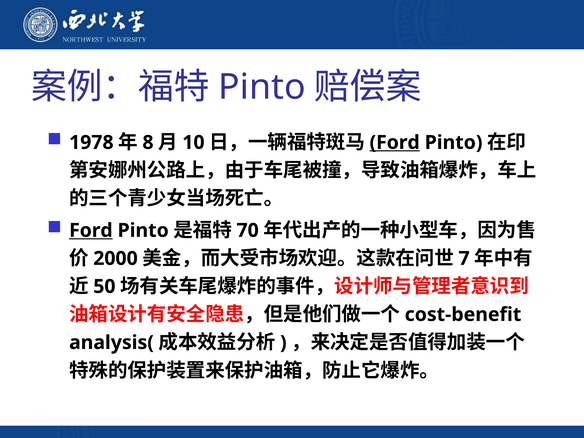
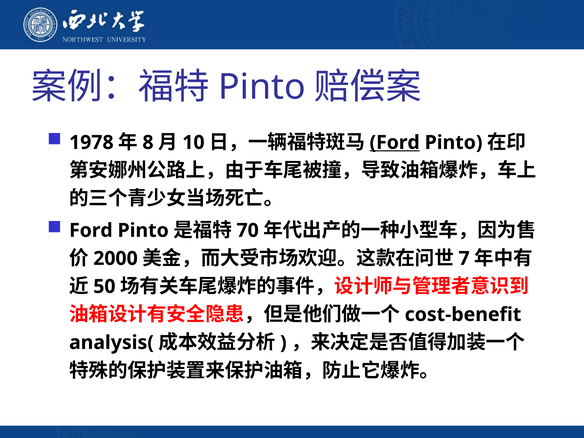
Ford underline: present -> none (91, 230)
